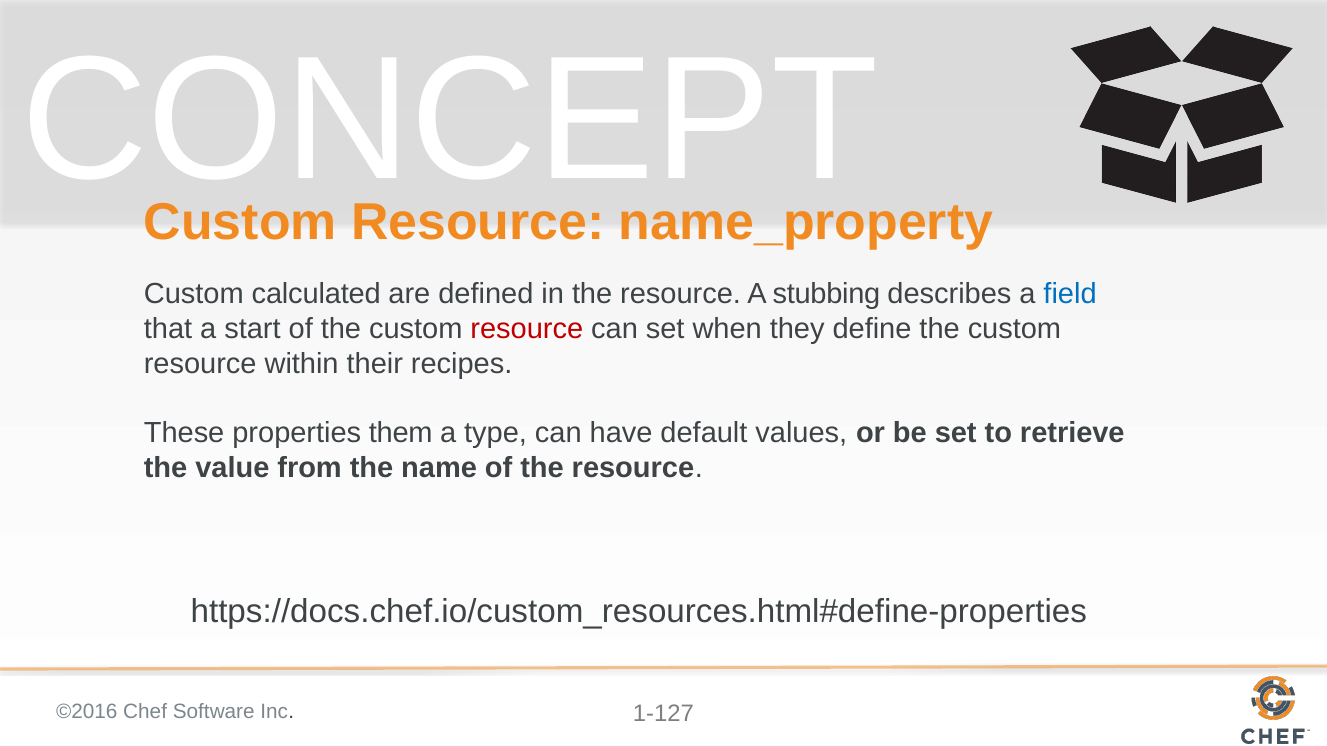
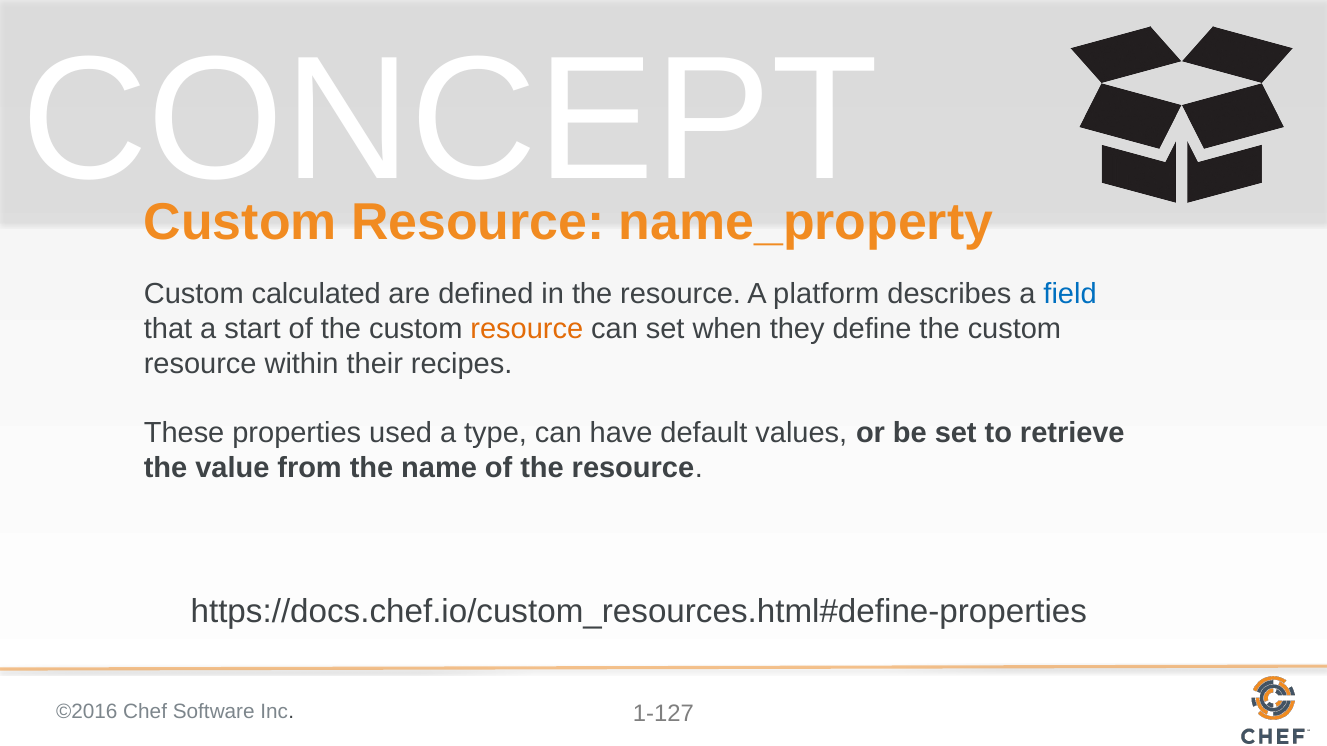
stubbing: stubbing -> platform (826, 294)
resource colour: red -> orange (527, 329)
them: them -> used (401, 433)
